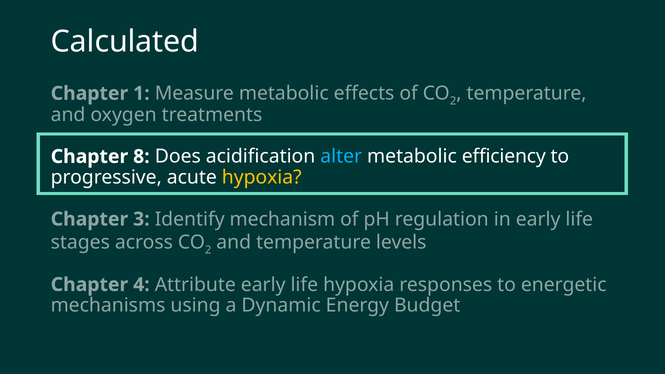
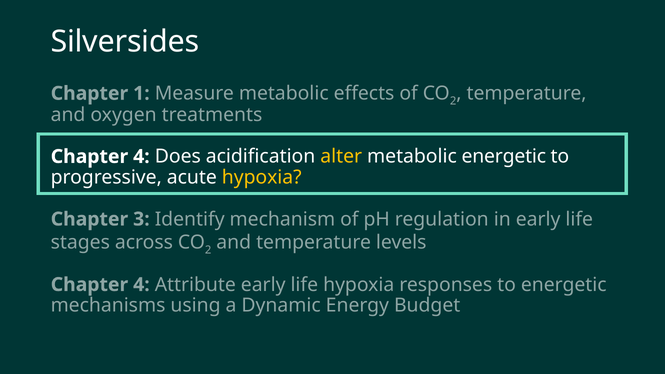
Calculated: Calculated -> Silversides (125, 42)
8: 8 -> 4 (141, 157)
alter colour: light blue -> yellow (341, 157)
metabolic efficiency: efficiency -> energetic (504, 157)
